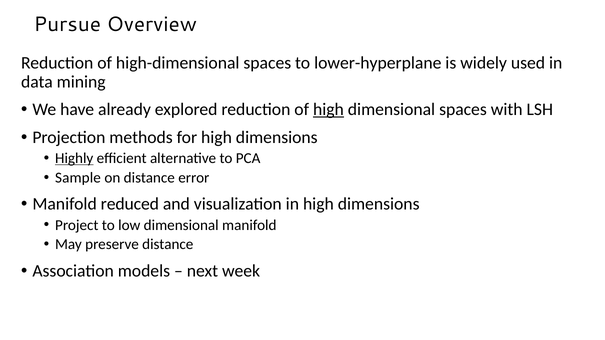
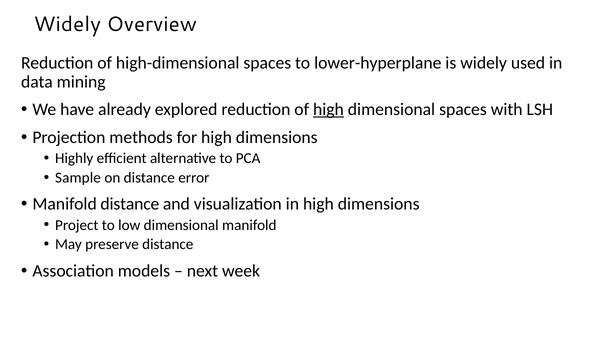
Pursue: Pursue -> Widely (67, 24)
Highly underline: present -> none (74, 158)
Manifold reduced: reduced -> distance (130, 204)
